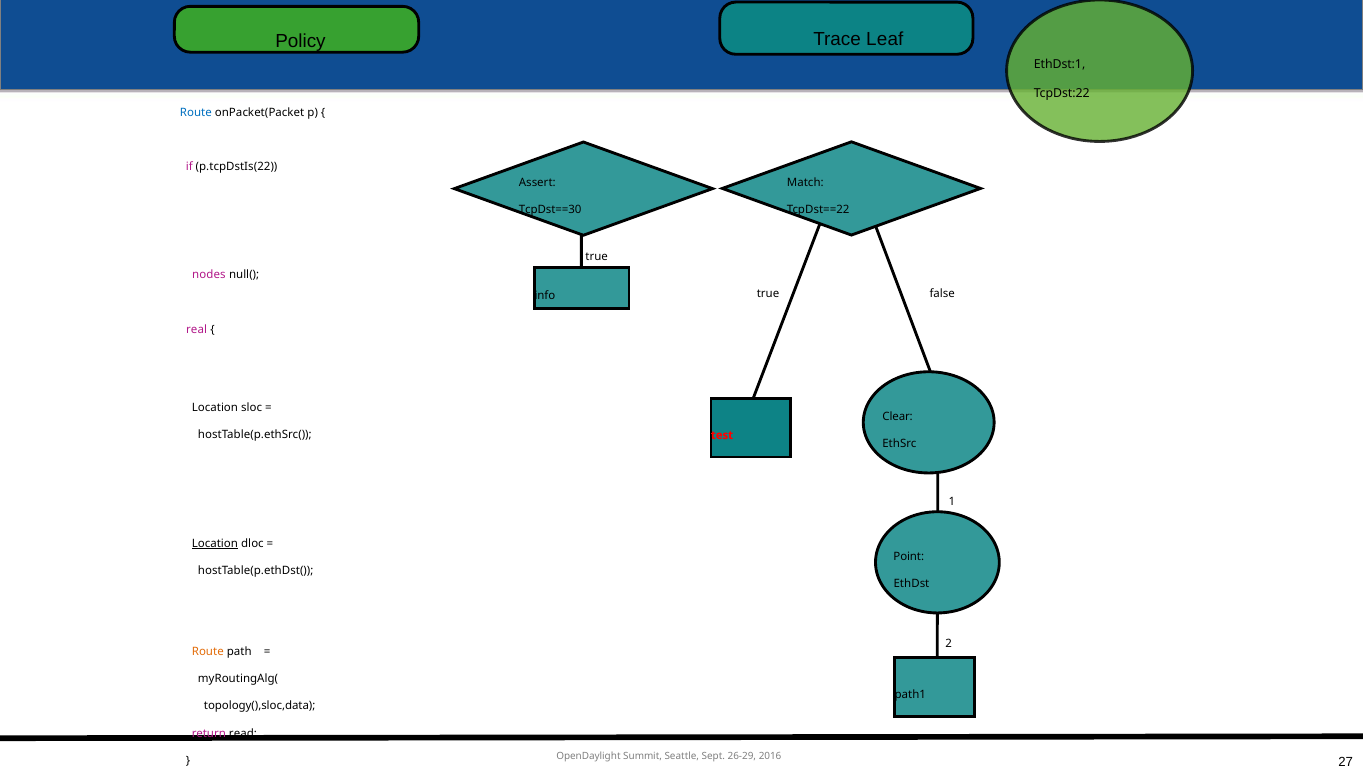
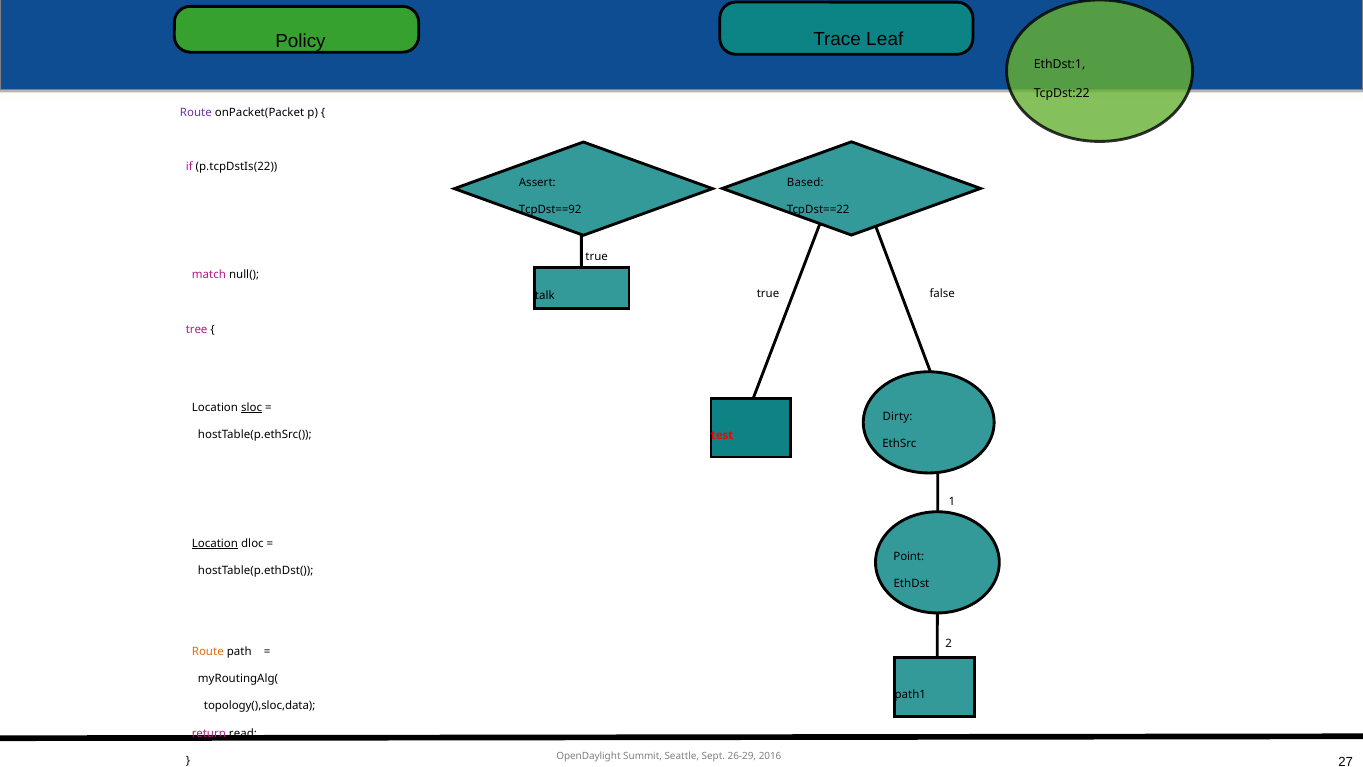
Route colour: blue -> purple (196, 112)
Match: Match -> Based (805, 182)
TcpDst==30: TcpDst==30 -> TcpDst==92 (550, 210)
nodes: nodes -> match (209, 275)
info: info -> talk (545, 295)
real: real -> tree (197, 329)
sloc underline: none -> present (252, 407)
Clear: Clear -> Dirty (897, 416)
